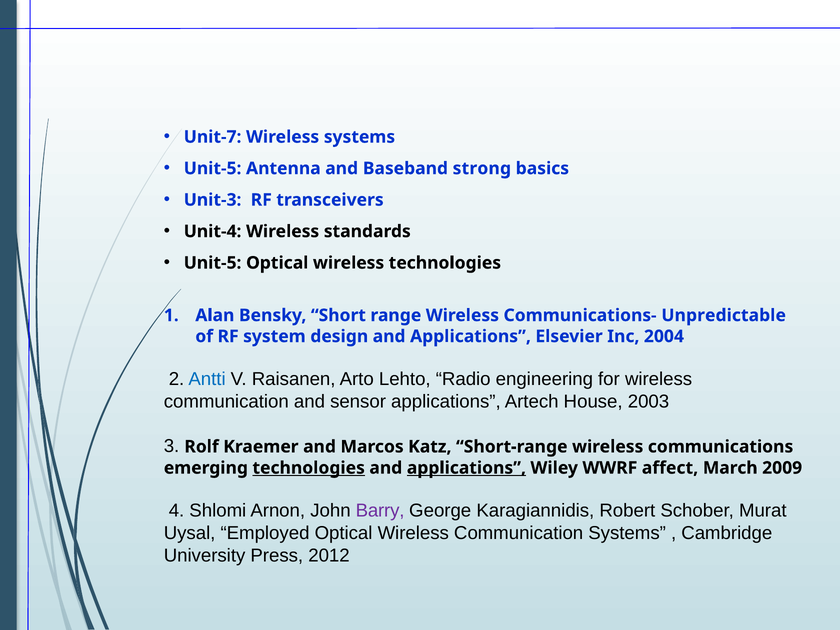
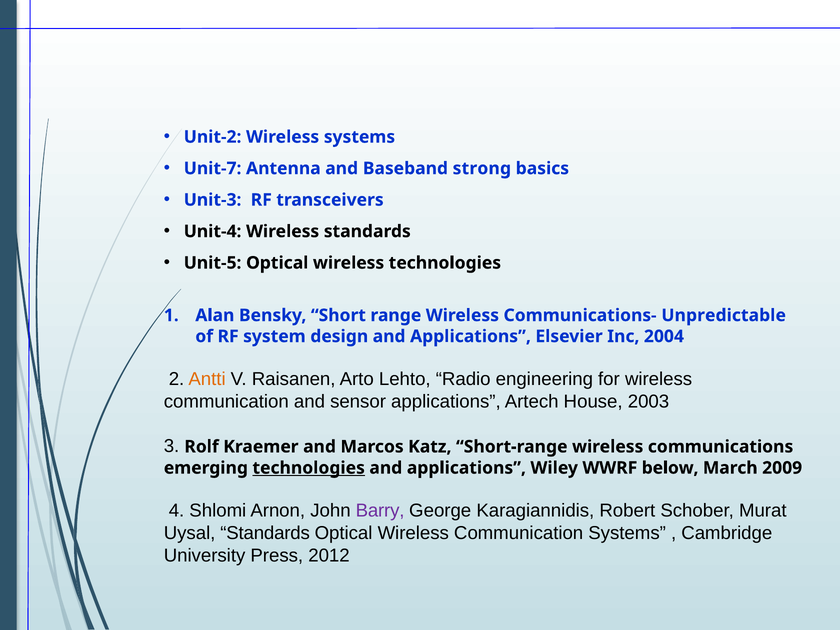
Unit-7: Unit-7 -> Unit-2 (213, 137)
Unit-5: Unit-5 -> Unit-7 (213, 168)
Antti colour: blue -> orange (207, 379)
applications underline: present -> none (466, 468)
affect: affect -> below (670, 468)
Uysal Employed: Employed -> Standards (265, 533)
